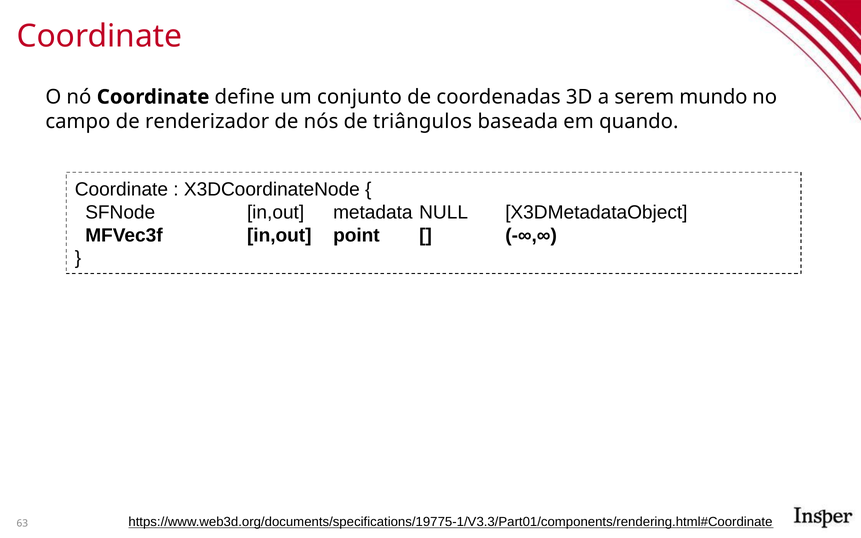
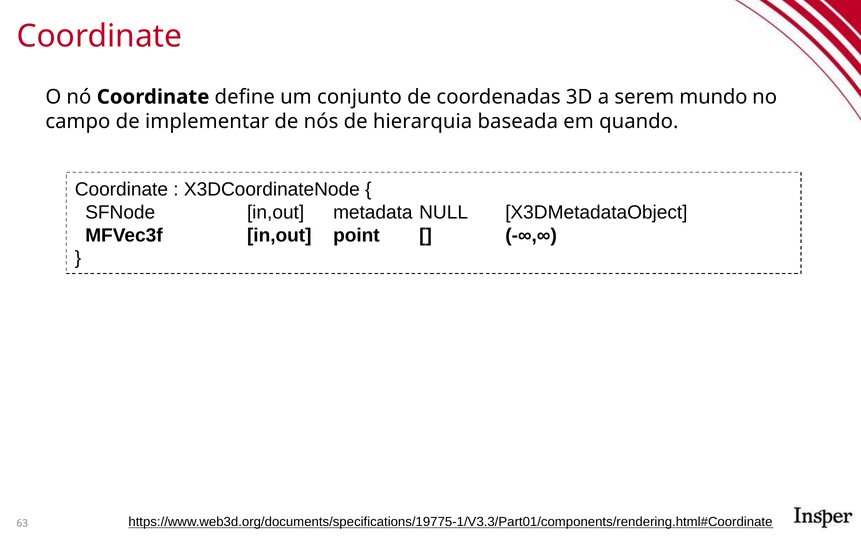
renderizador: renderizador -> implementar (207, 121)
triângulos: triângulos -> hierarquia (423, 121)
